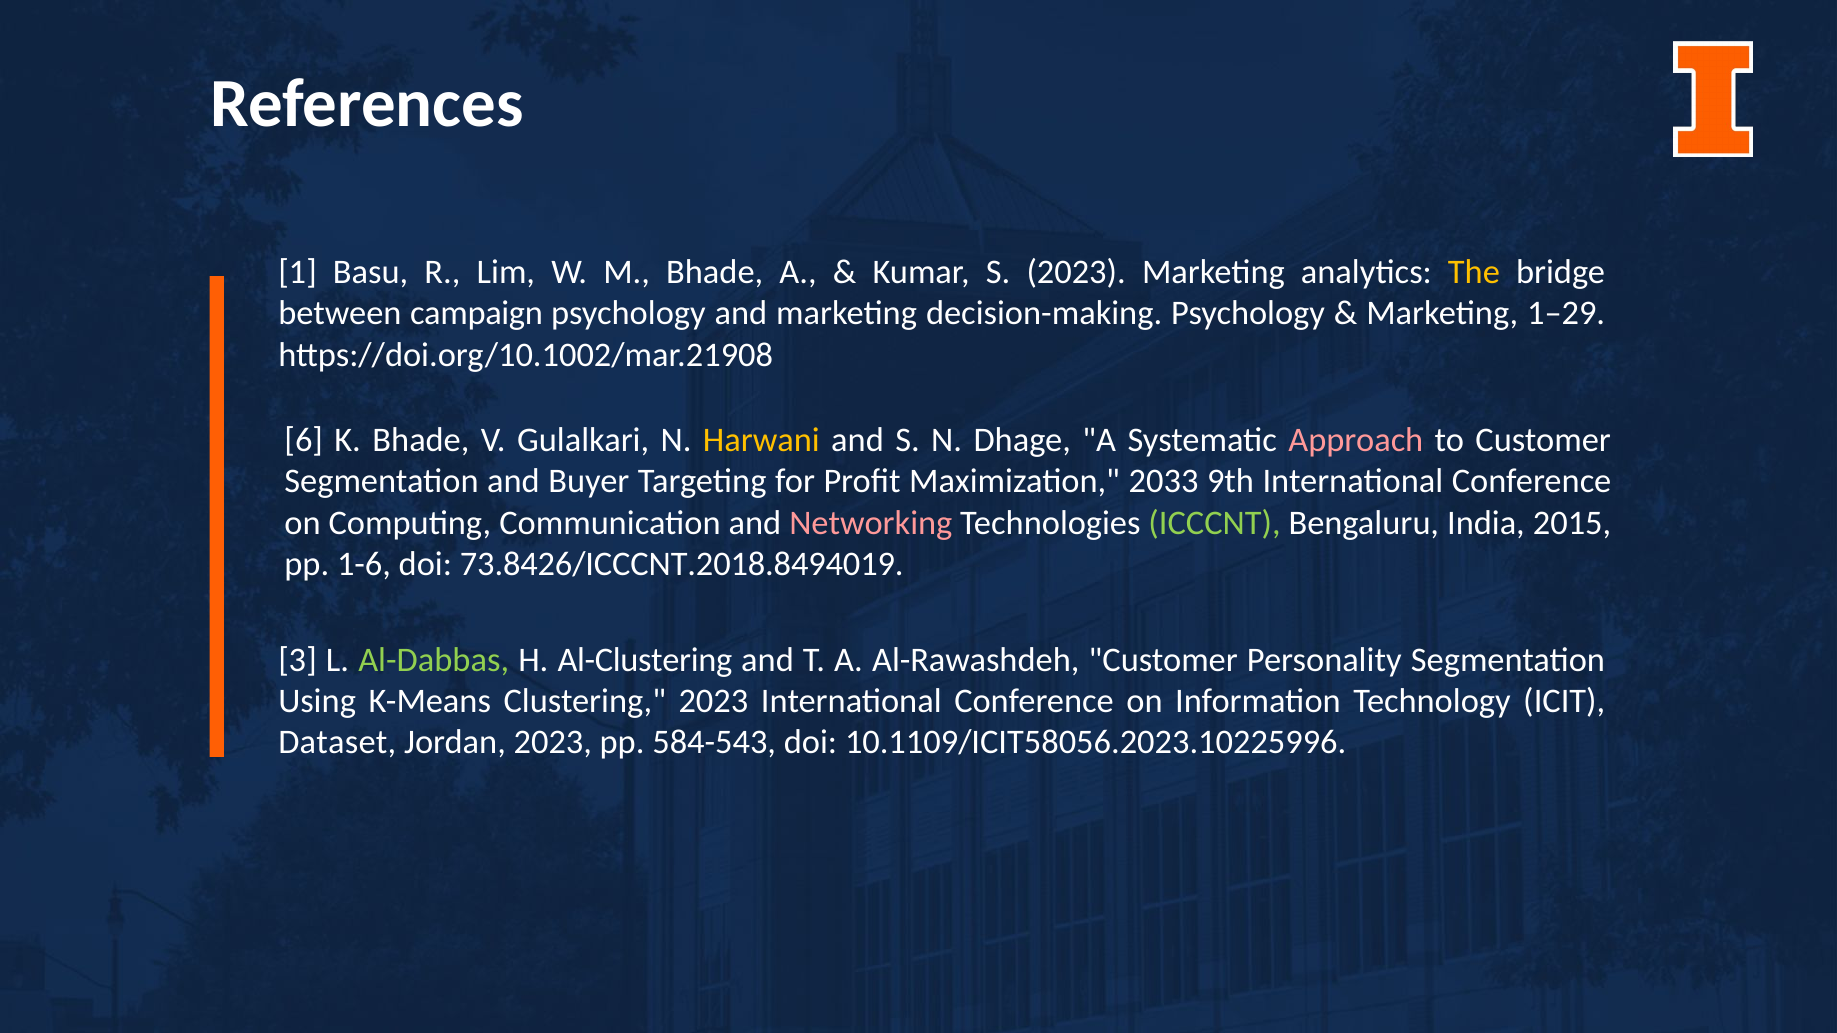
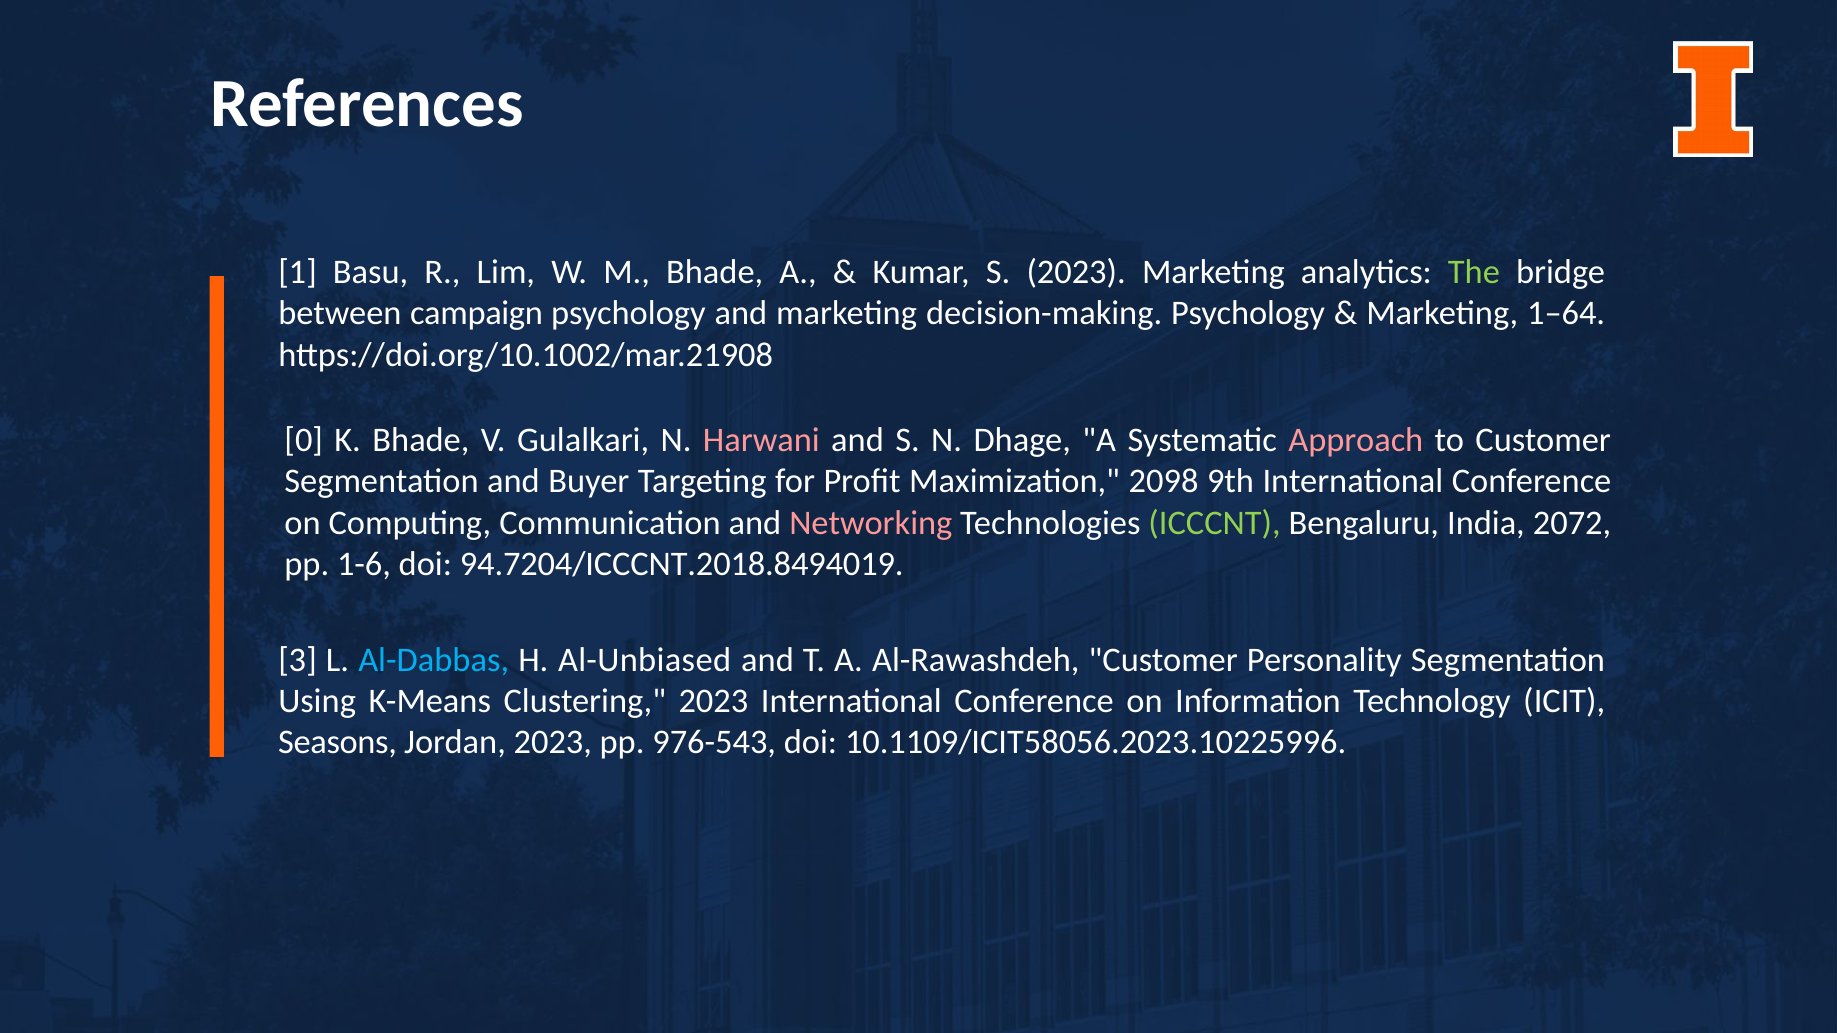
The colour: yellow -> light green (1474, 272)
1–29: 1–29 -> 1–64 (1566, 313)
6: 6 -> 0 (304, 440)
Harwani colour: yellow -> pink (761, 440)
2033: 2033 -> 2098 (1164, 482)
2015: 2015 -> 2072 (1572, 523)
73.8426/ICCCNT.2018.8494019: 73.8426/ICCCNT.2018.8494019 -> 94.7204/ICCCNT.2018.8494019 (682, 564)
Al-Dabbas colour: light green -> light blue (434, 660)
Al-Clustering: Al-Clustering -> Al-Unbiased (645, 660)
Dataset: Dataset -> Seasons (338, 743)
584-543: 584-543 -> 976-543 (714, 743)
